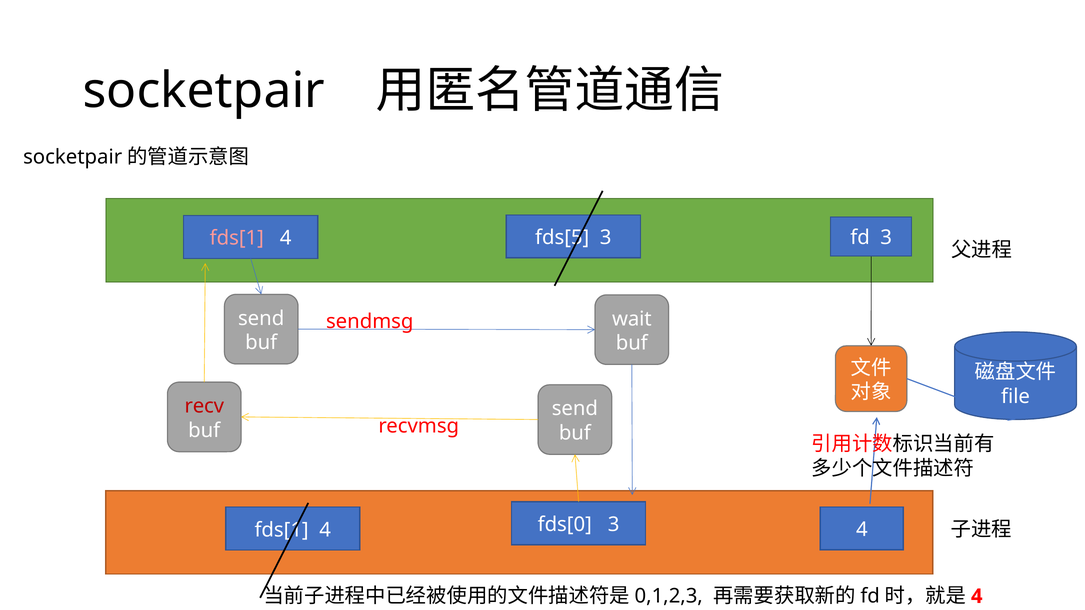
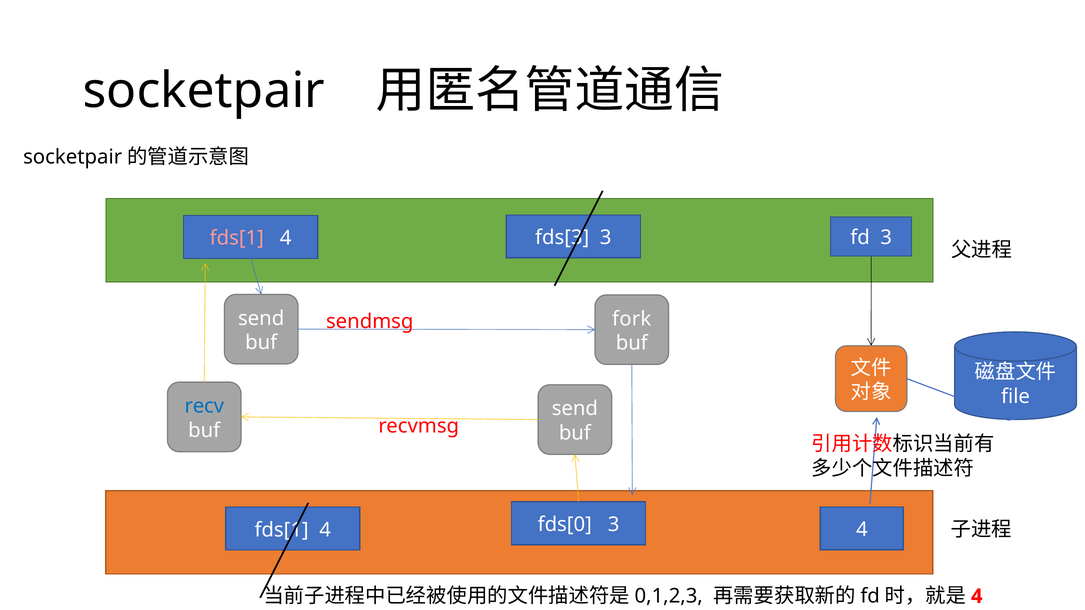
fds[5: fds[5 -> fds[3 (562, 238)
wait: wait -> fork (632, 319)
recv colour: red -> blue (204, 406)
